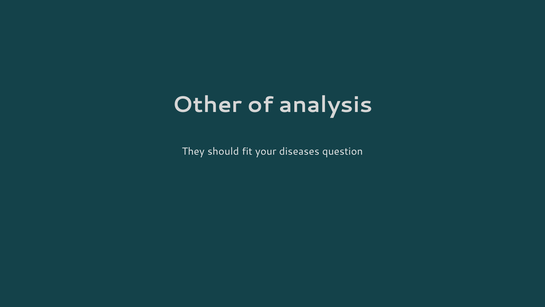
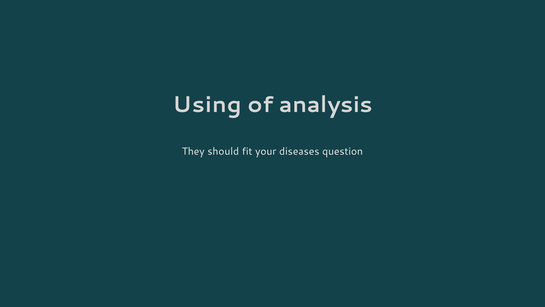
Other: Other -> Using (207, 105)
